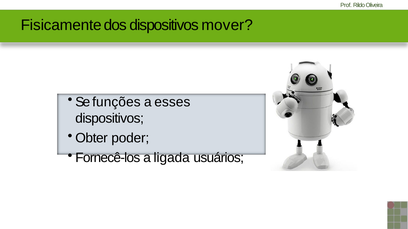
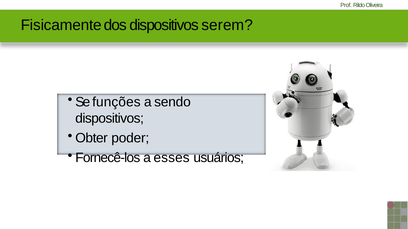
mover: mover -> serem (227, 25)
esses: esses -> sendo (172, 102)
ligada: ligada -> esses (172, 158)
